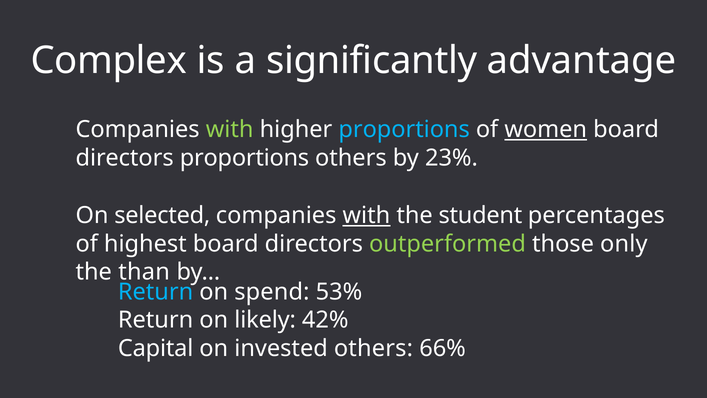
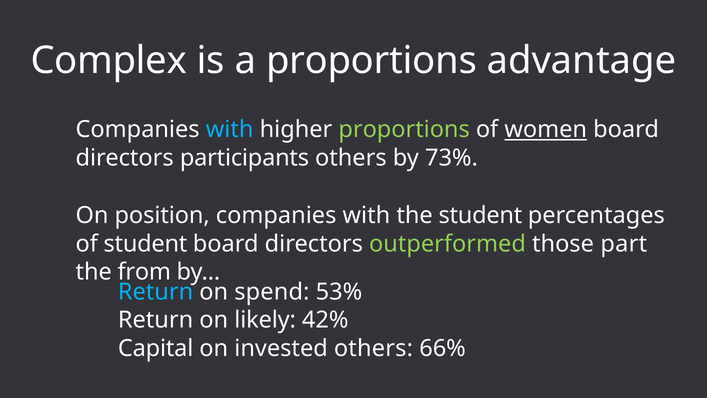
a significantly: significantly -> proportions (372, 61)
with colour: light green -> light blue (230, 129)
proportions colour: light blue -> light green (404, 129)
directors proportions: proportions -> participants (244, 158)
23%: 23% -> 73% (451, 158)
selected: selected -> position (162, 215)
with underline: present -> none (366, 215)
of highest: highest -> student (145, 244)
only: only -> part (624, 244)
than: than -> from (144, 272)
